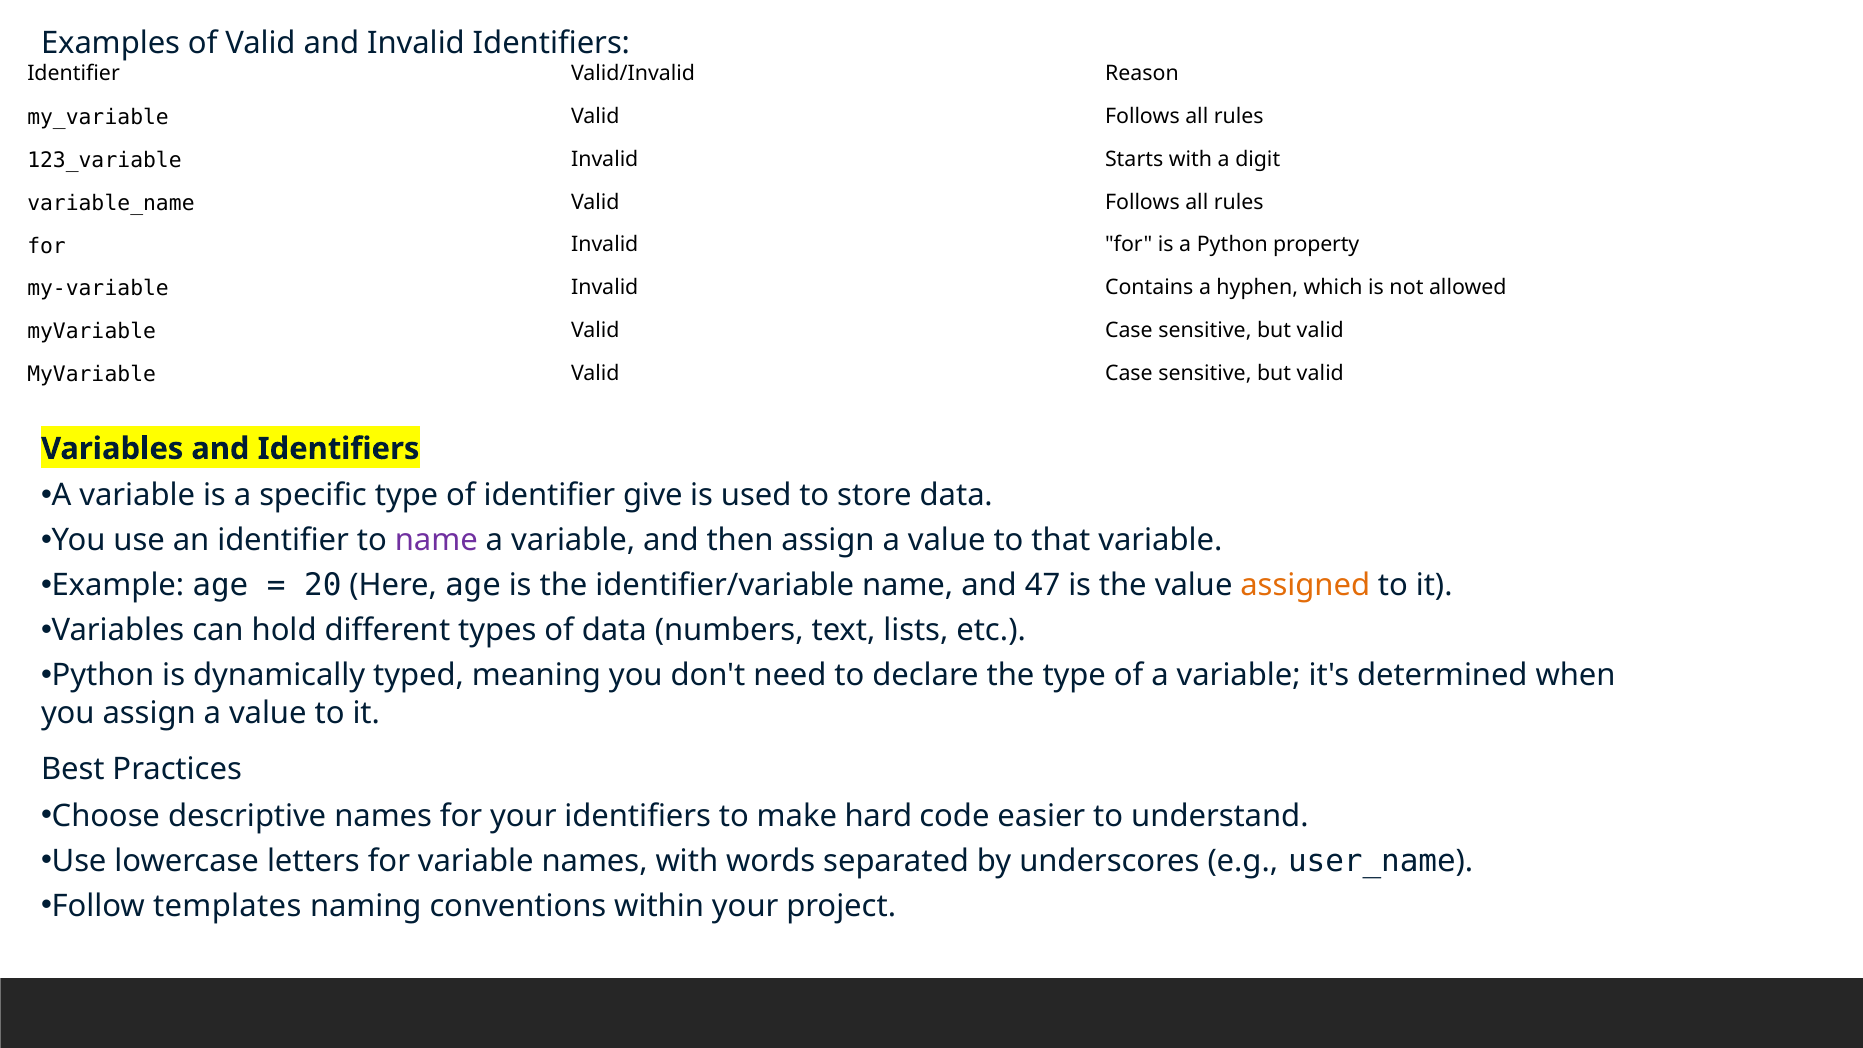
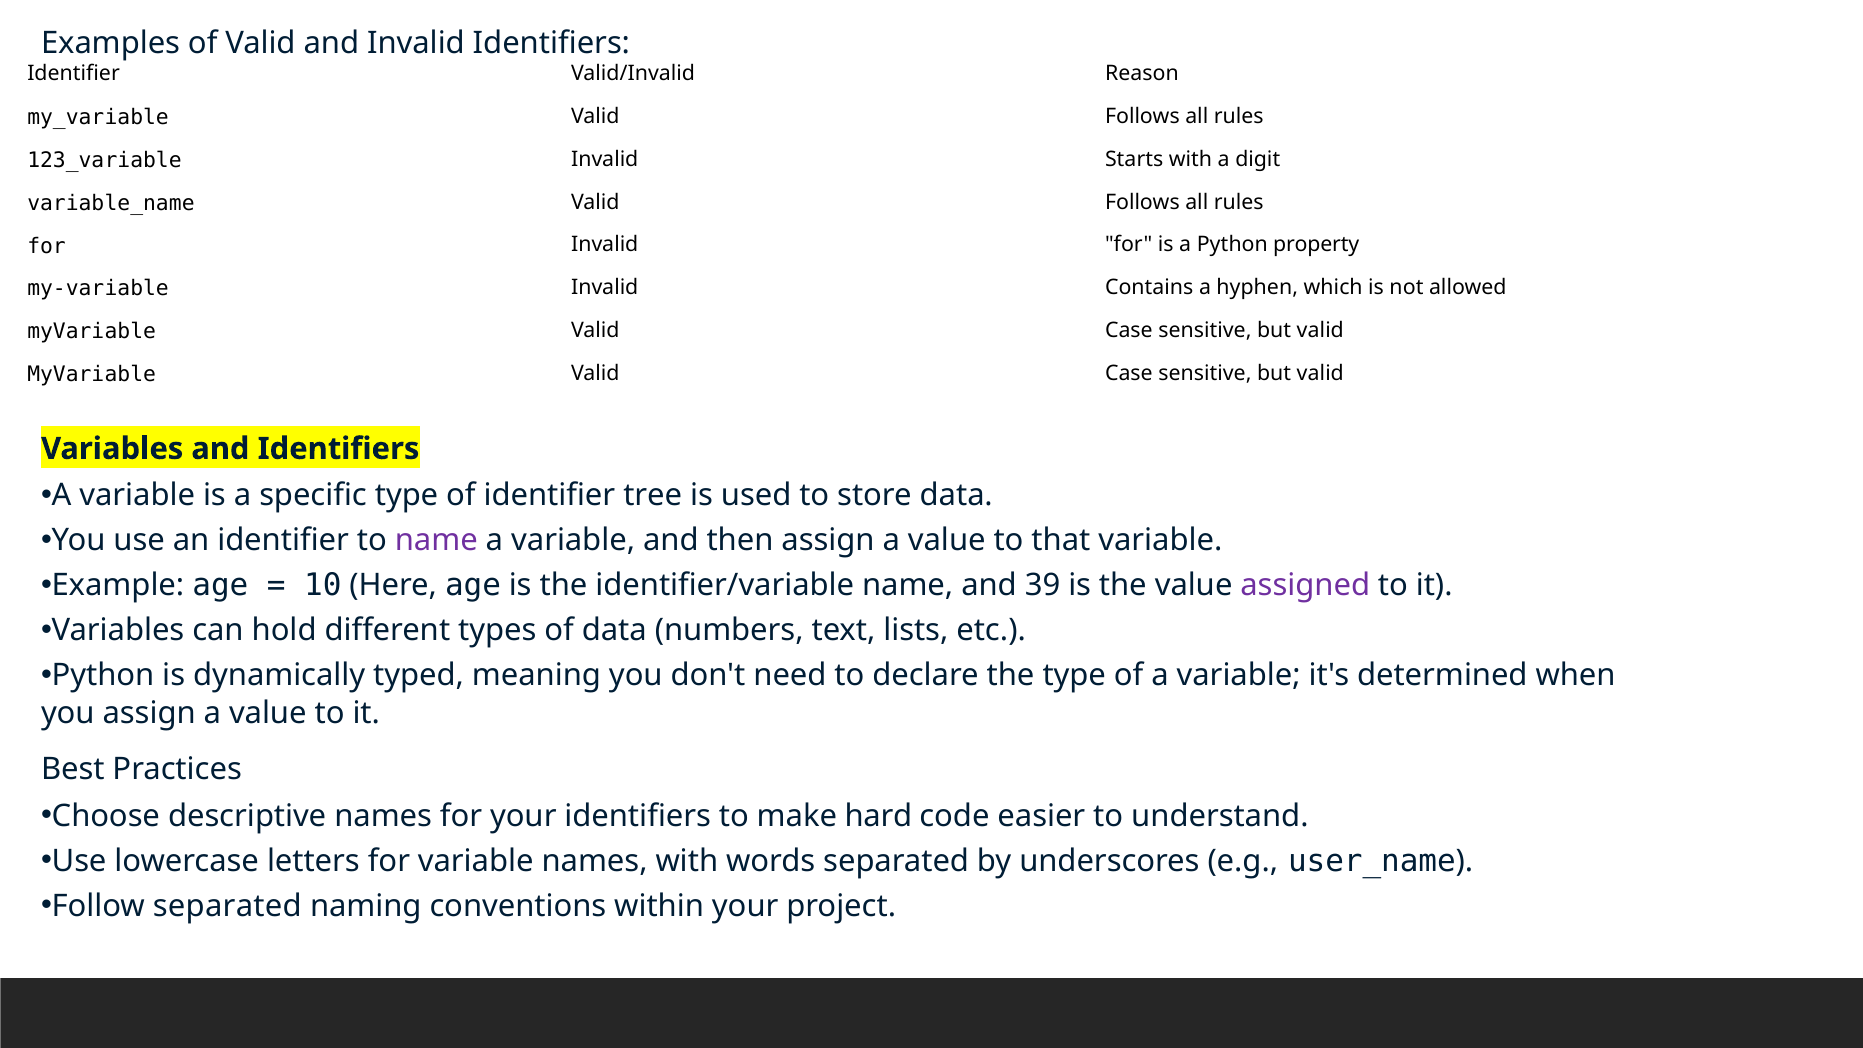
give: give -> tree (653, 496)
20: 20 -> 10 (323, 586)
47: 47 -> 39 (1043, 586)
assigned colour: orange -> purple (1305, 586)
Follow templates: templates -> separated (227, 906)
